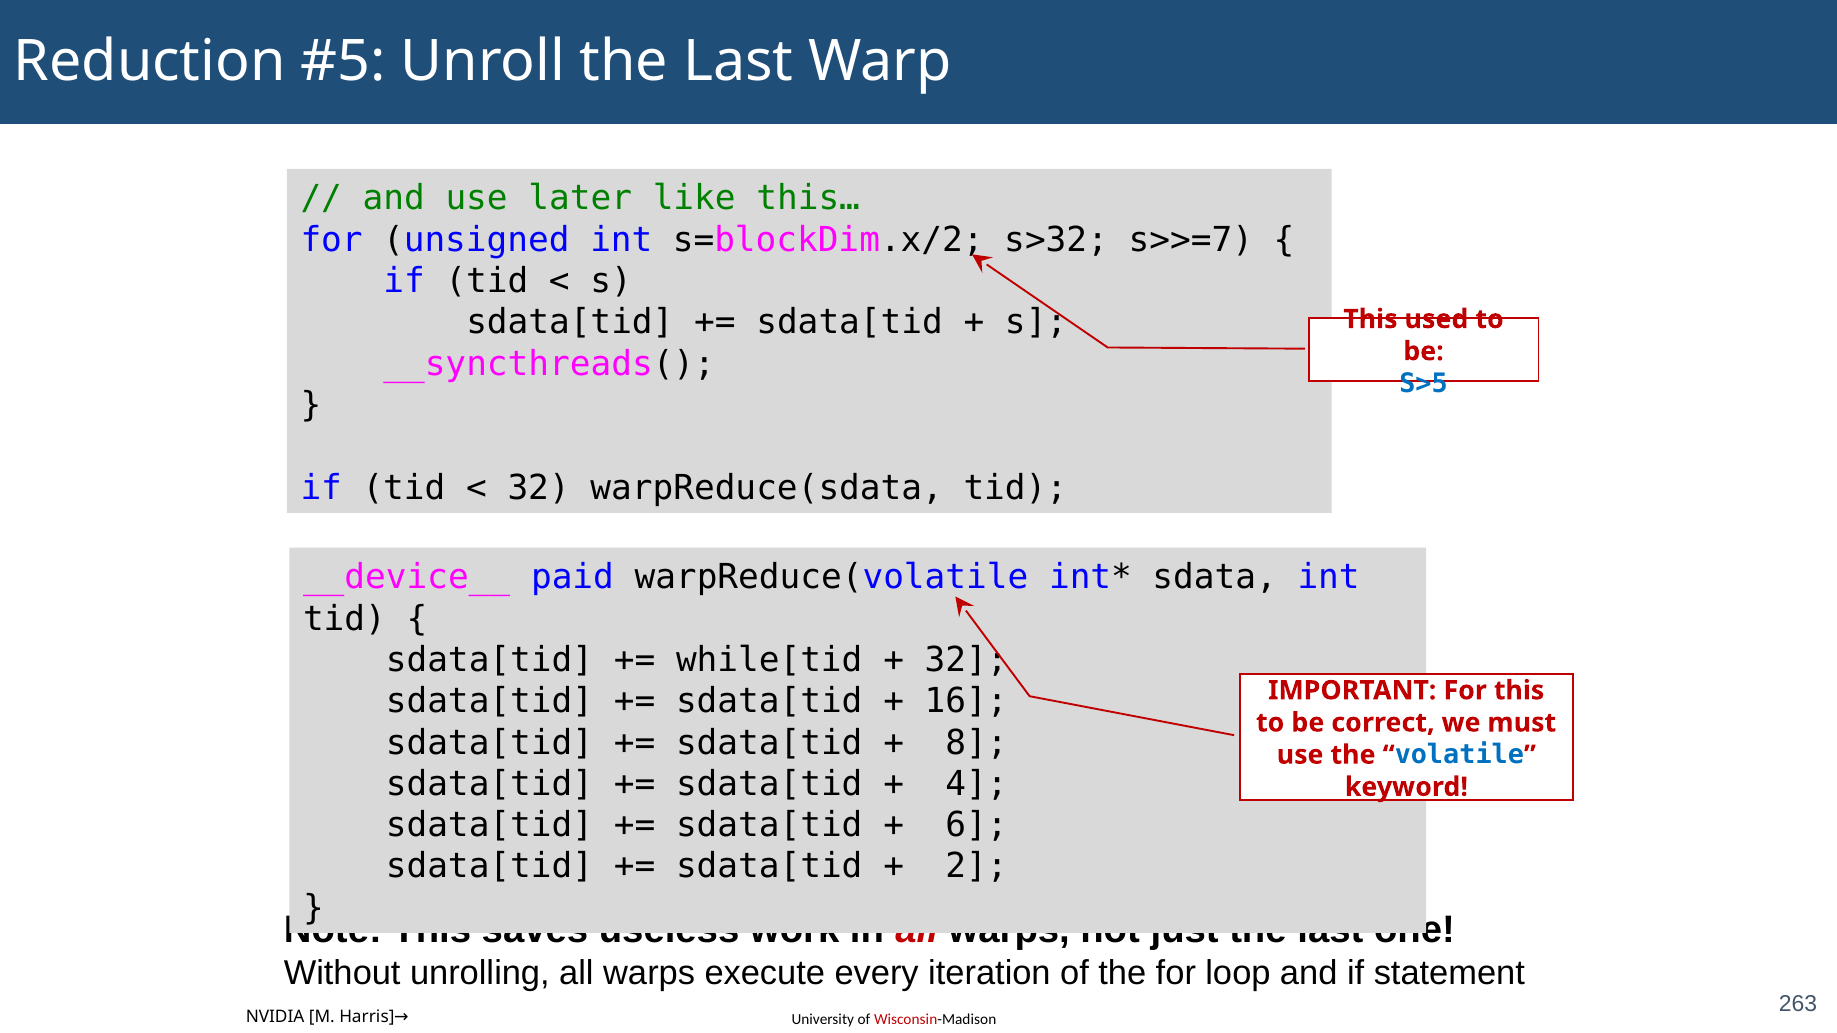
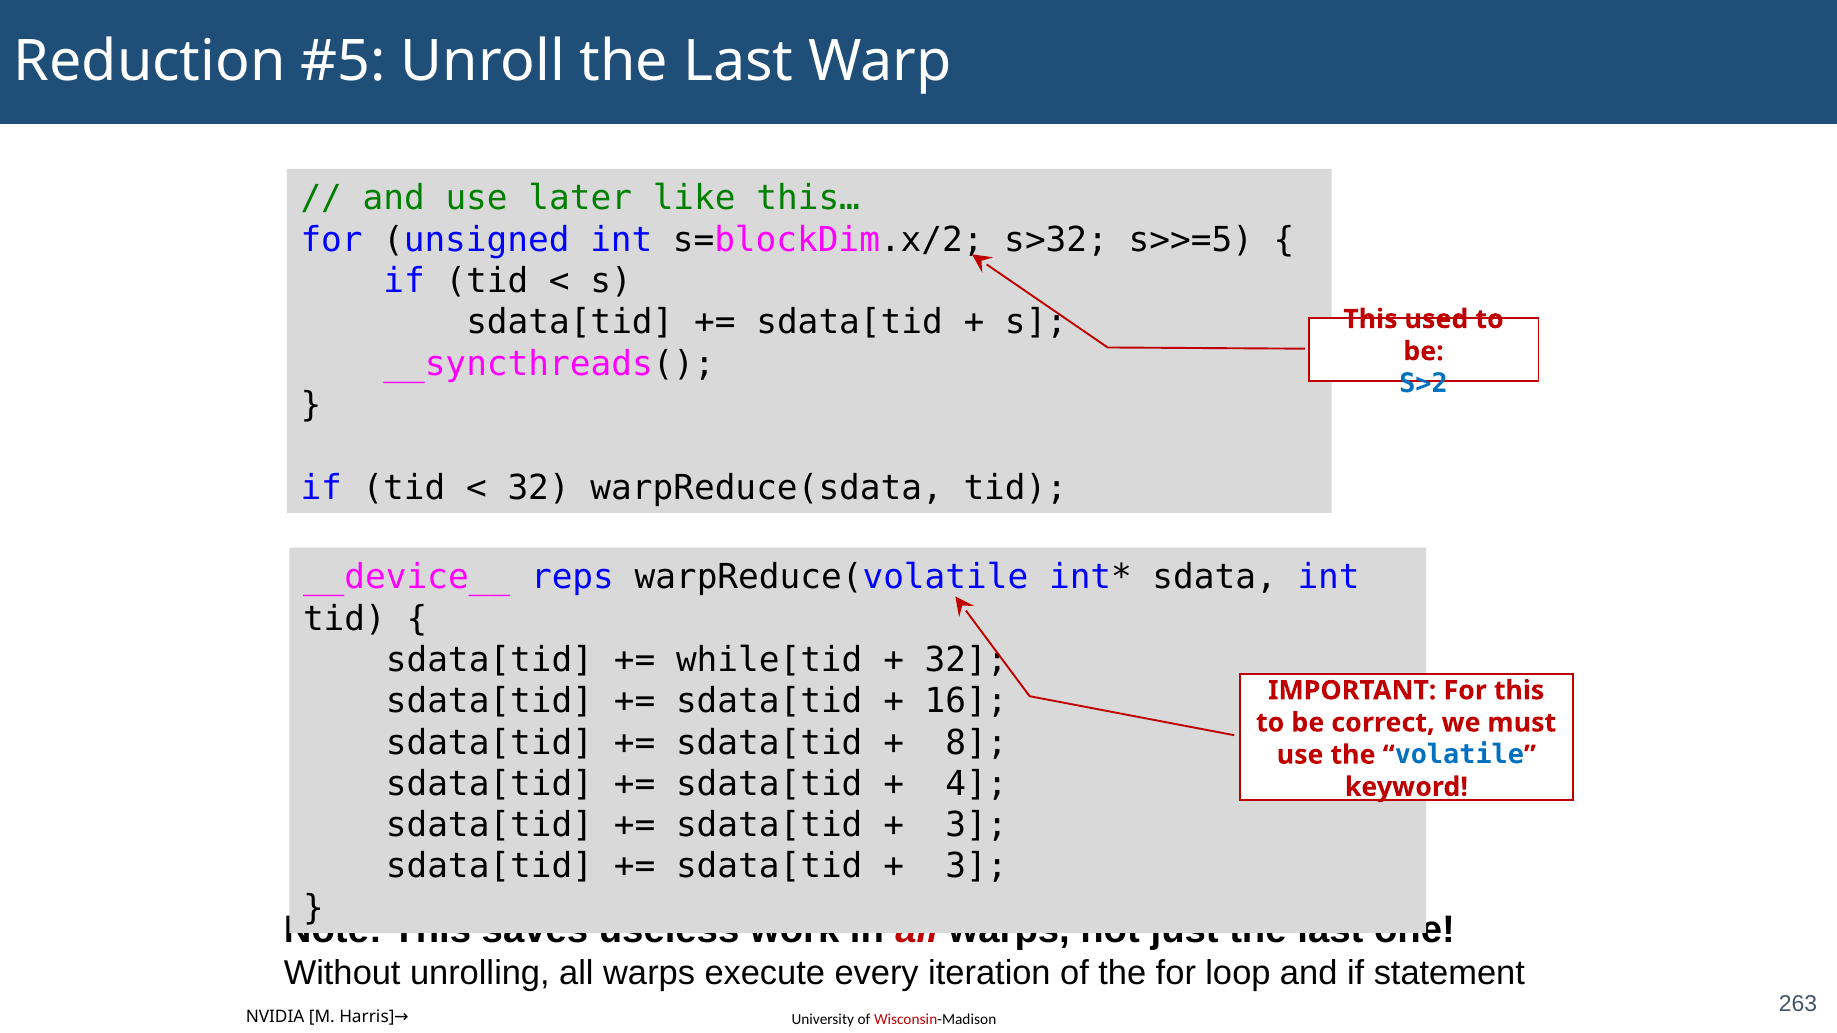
s>>=7: s>>=7 -> s>>=5 (1191, 240)
S>5: S>5 -> S>2 (1424, 384)
paid: paid -> reps (572, 578)
6: 6 -> 3 (976, 826)
2: 2 -> 3 (976, 867)
